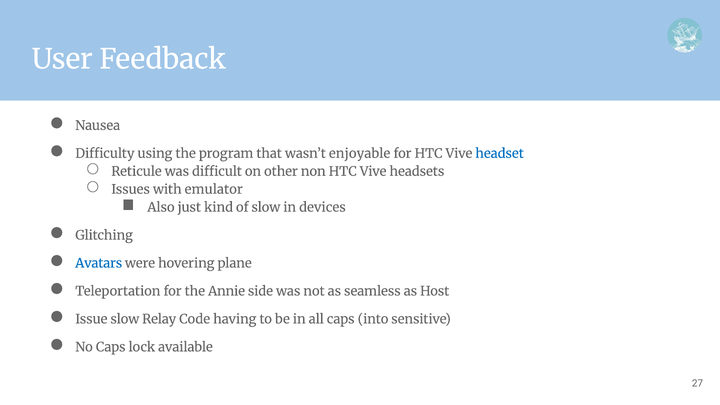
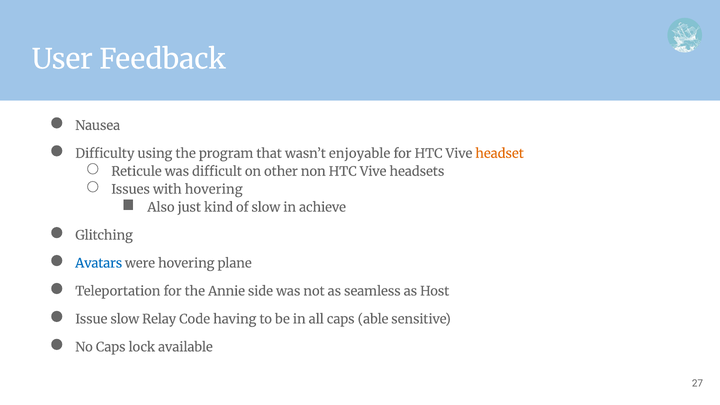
headset colour: blue -> orange (500, 154)
with emulator: emulator -> hovering (214, 189)
devices: devices -> achieve (323, 207)
into: into -> able (373, 319)
